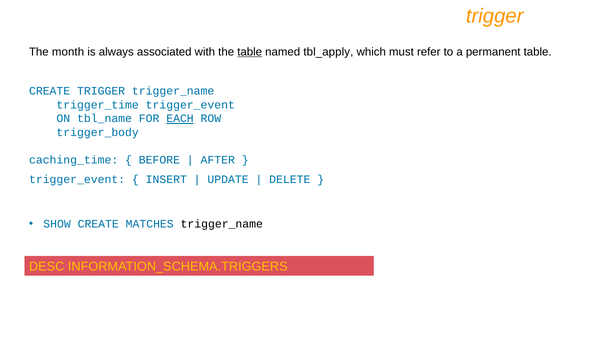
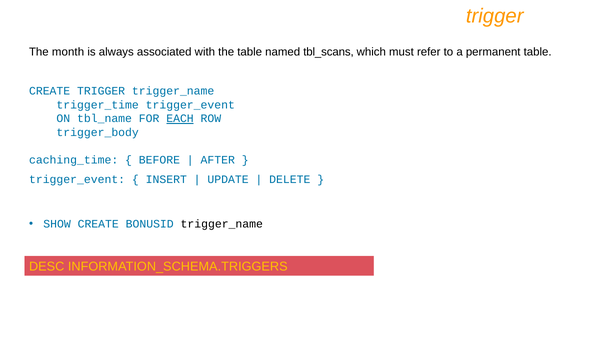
table underline: present -> none (250, 52)
tbl_apply: tbl_apply -> tbl_scans (328, 52)
MATCHES: MATCHES -> BONUSID (150, 224)
